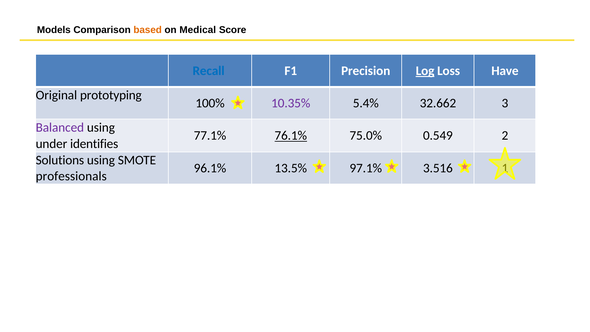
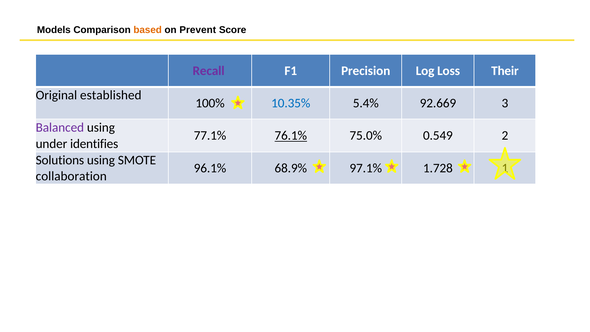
Medical: Medical -> Prevent (198, 30)
Recall colour: blue -> purple (209, 71)
Log underline: present -> none (425, 71)
Have: Have -> Their (505, 71)
prototyping: prototyping -> established (111, 95)
10.35% colour: purple -> blue (291, 103)
32.662: 32.662 -> 92.669 (438, 103)
13.5%: 13.5% -> 68.9% (291, 168)
3.516: 3.516 -> 1.728 (438, 168)
professionals: professionals -> collaboration (71, 176)
